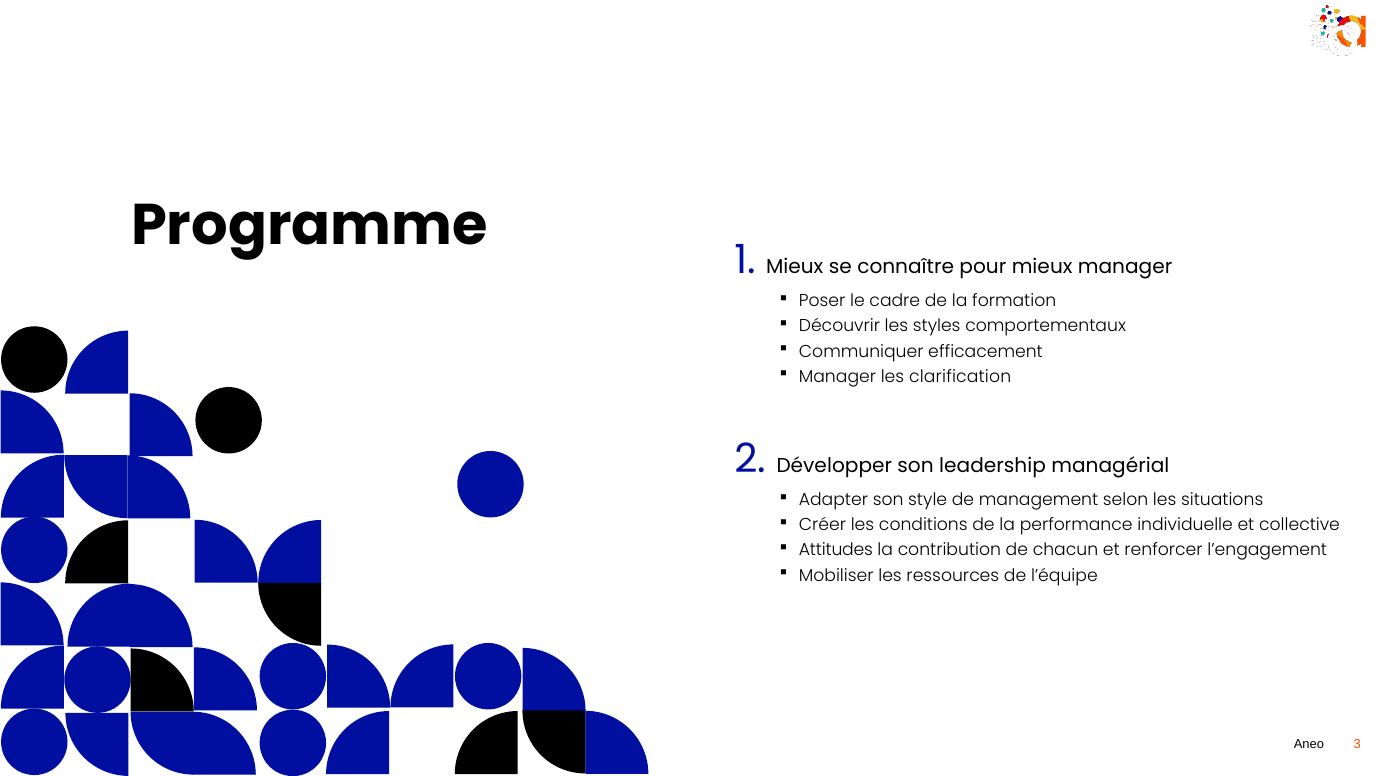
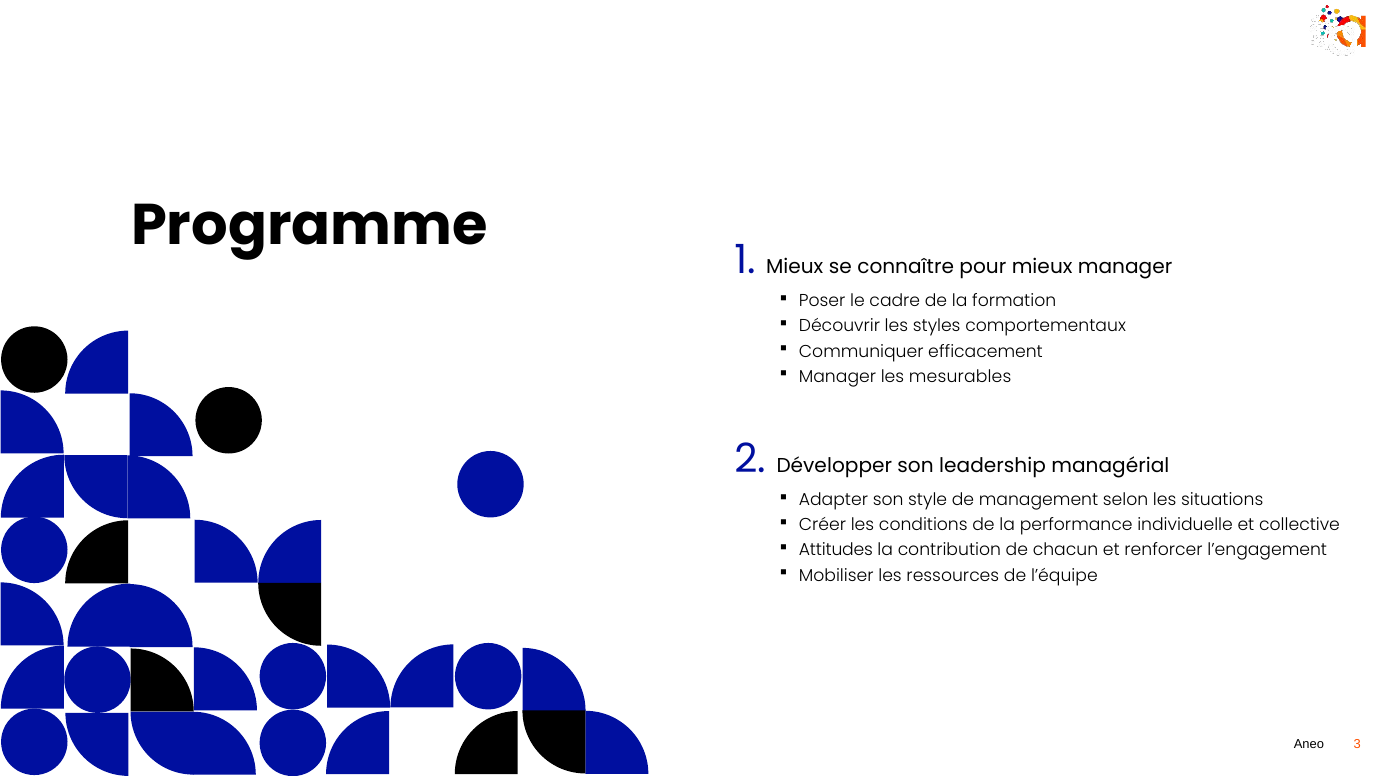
clarification: clarification -> mesurables (960, 376)
